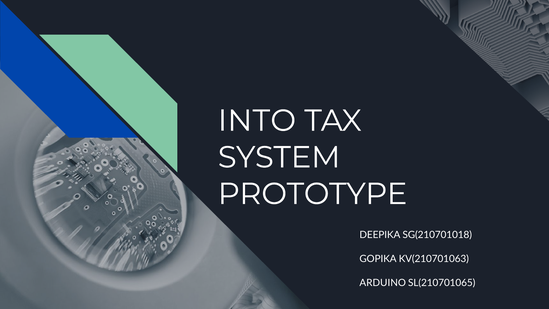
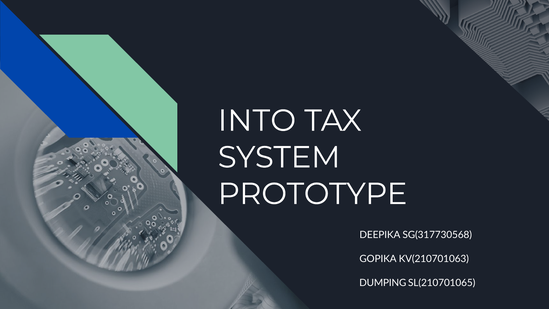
SG(210701018: SG(210701018 -> SG(317730568 (437, 235)
ARDUINO: ARDUINO -> DUMPING (383, 283)
